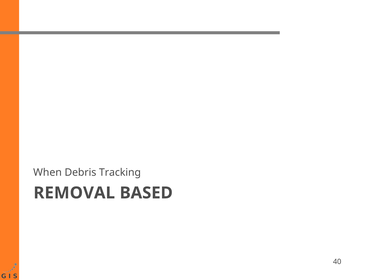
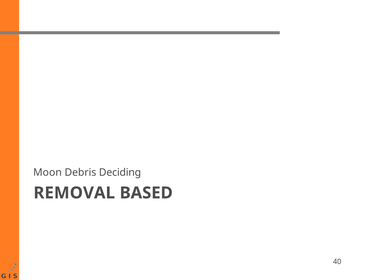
When: When -> Moon (48, 172)
Tracking: Tracking -> Deciding (120, 172)
